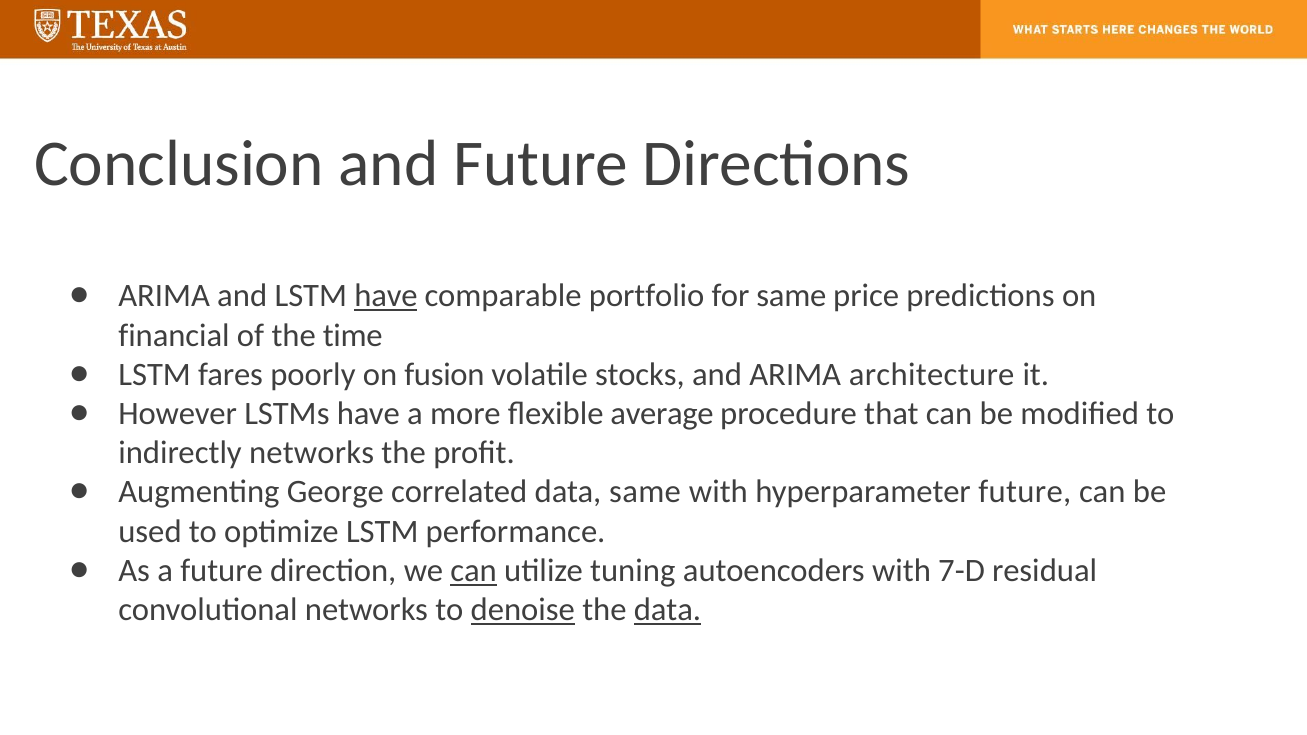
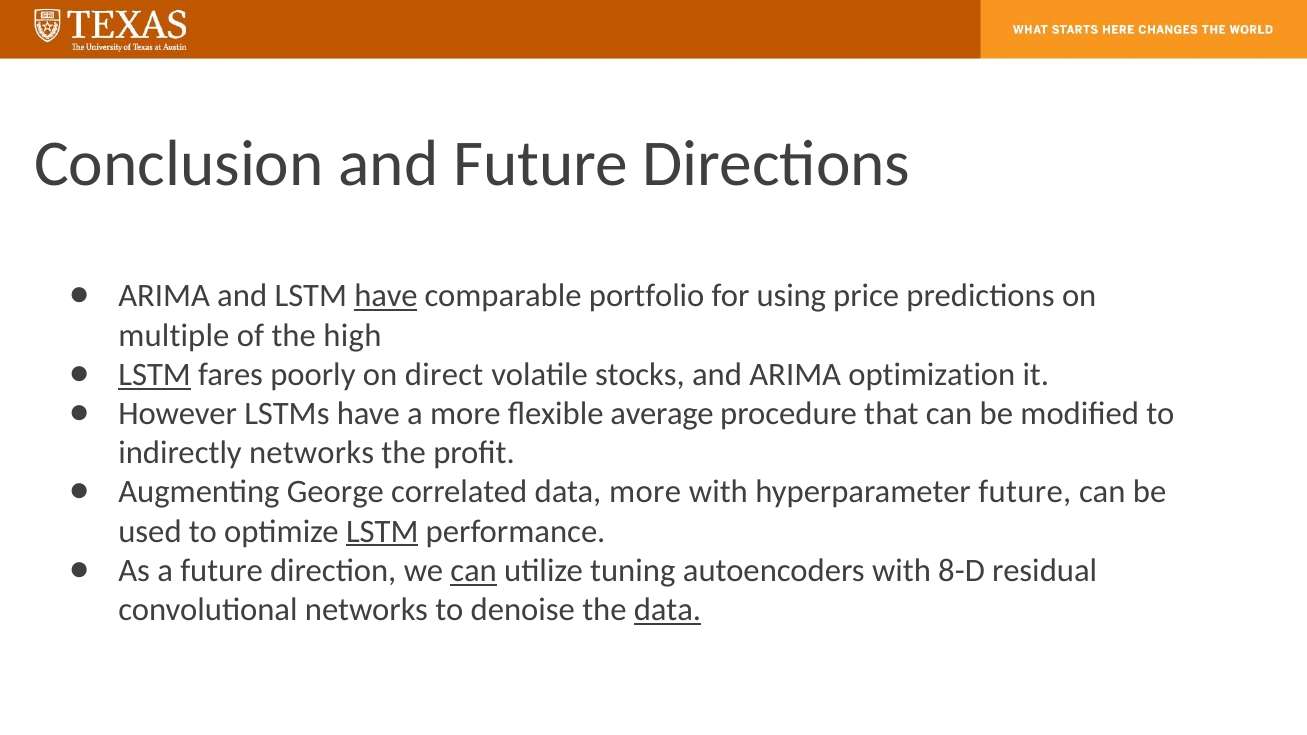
for same: same -> using (791, 296)
financial: financial -> multiple (174, 335)
time: time -> high (352, 335)
LSTM underline: none -> present (155, 375)
fusion: fusion -> direct (444, 375)
architecture: architecture -> optimization (932, 375)
data same: same -> more (645, 492)
LSTM underline: none -> present (382, 532)
7-D: 7-D -> 8-D (962, 571)
denoise underline: present -> none (523, 610)
